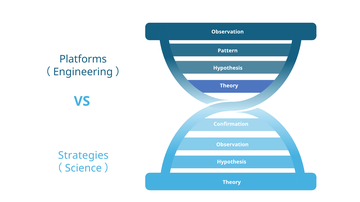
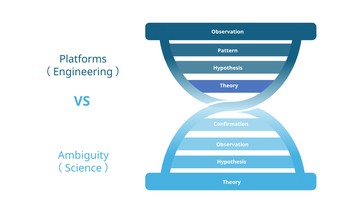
Strategies: Strategies -> Ambiguity (83, 156)
